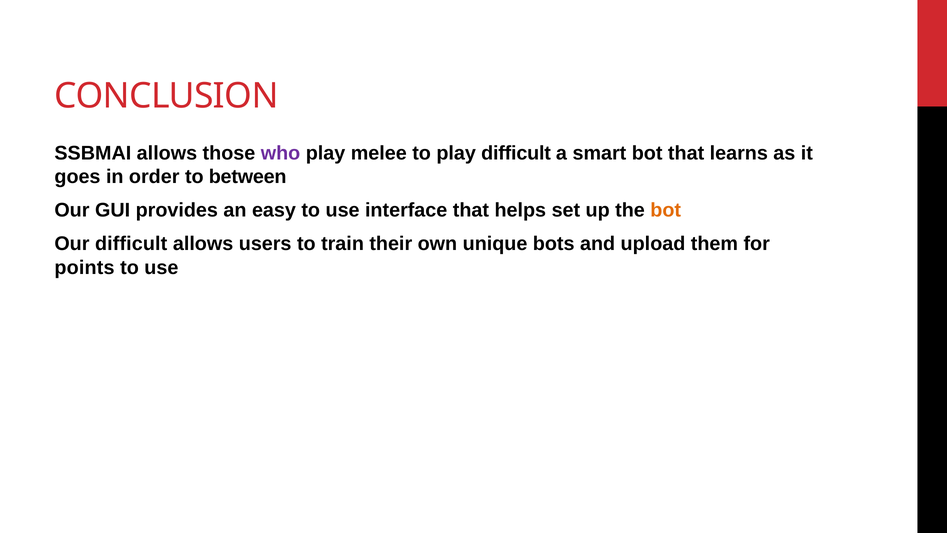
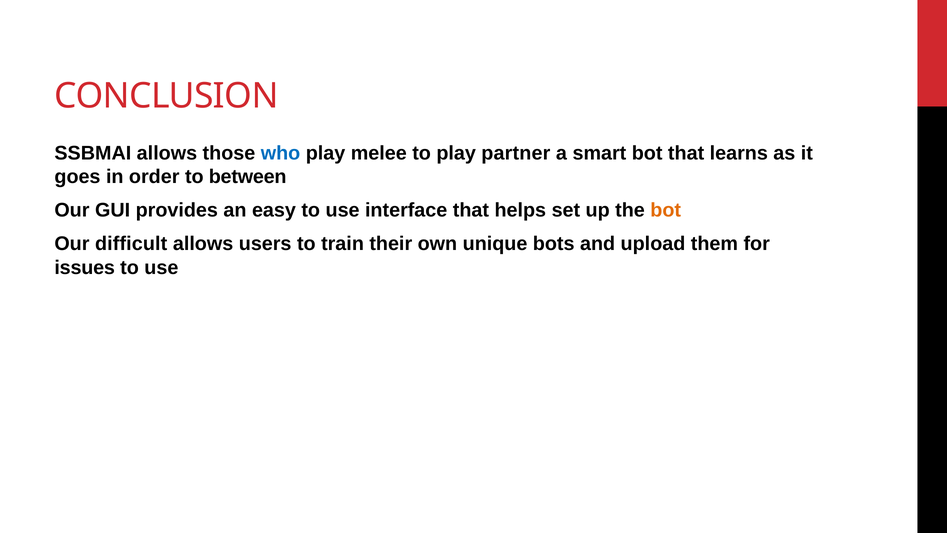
who colour: purple -> blue (281, 153)
play difficult: difficult -> partner (516, 153)
points: points -> issues (85, 267)
